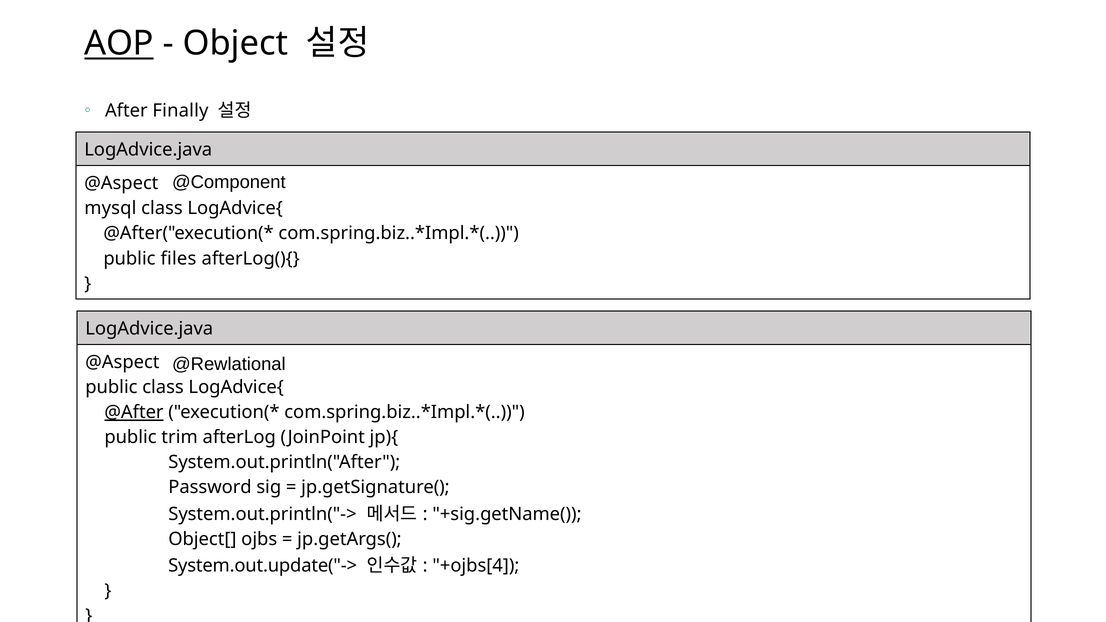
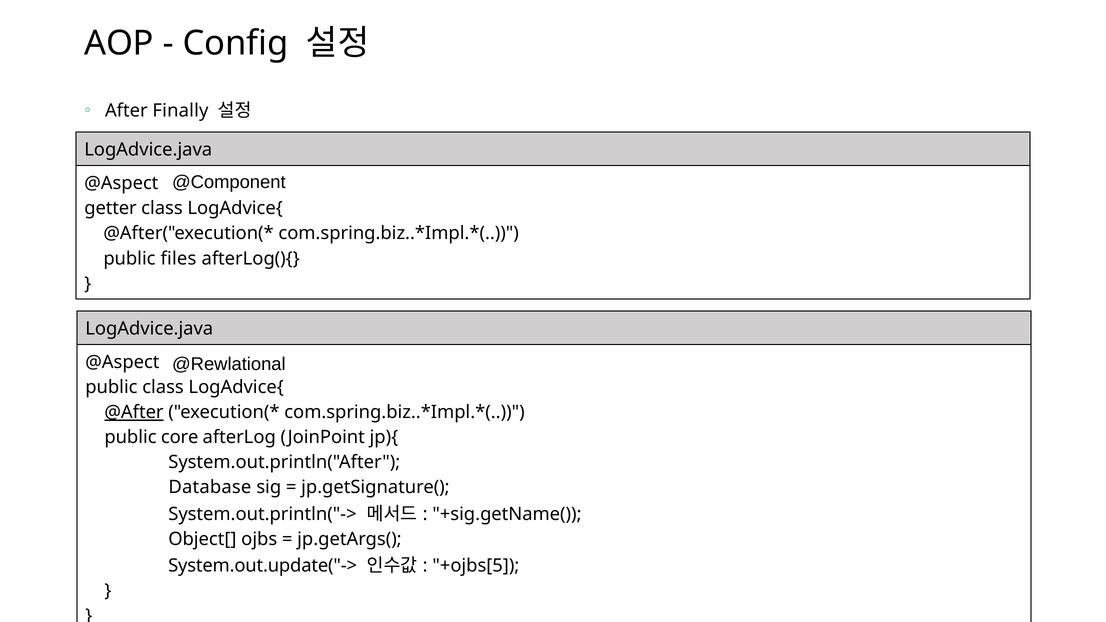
AOP underline: present -> none (119, 44)
Object: Object -> Config (235, 44)
mysql: mysql -> getter (110, 208)
trim: trim -> core (180, 437)
Password: Password -> Database (210, 487)
+ojbs[4: +ojbs[4 -> +ojbs[5 (476, 566)
